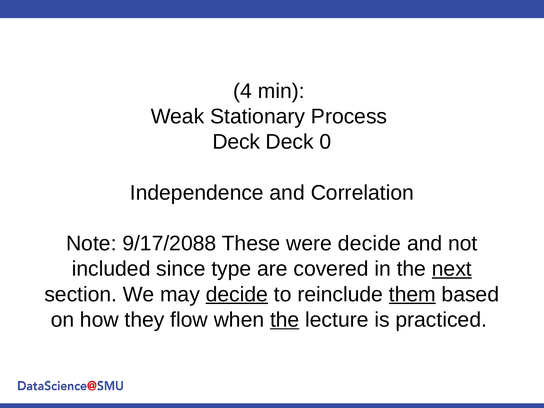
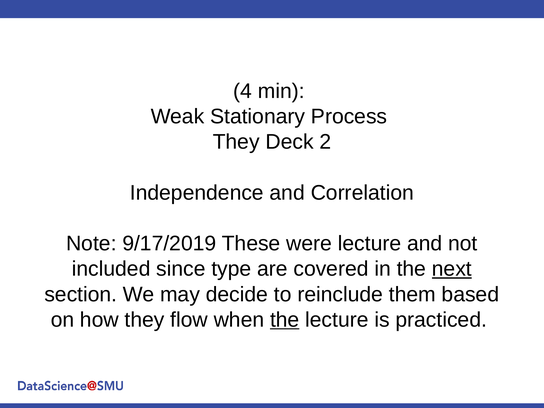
Deck: Deck -> They (236, 142)
0: 0 -> 2 (325, 142)
9/17/2088: 9/17/2088 -> 9/17/2019 (169, 244)
were decide: decide -> lecture (370, 244)
decide underline: present -> none (237, 294)
them underline: present -> none (412, 294)
